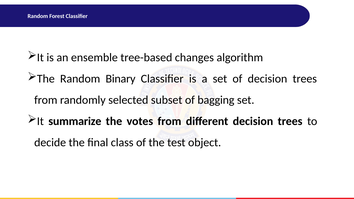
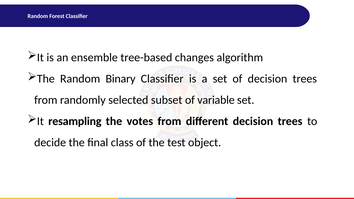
bagging: bagging -> variable (216, 100)
summarize: summarize -> resampling (75, 121)
